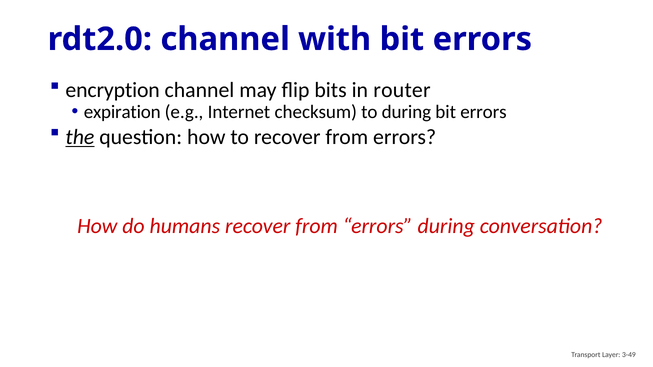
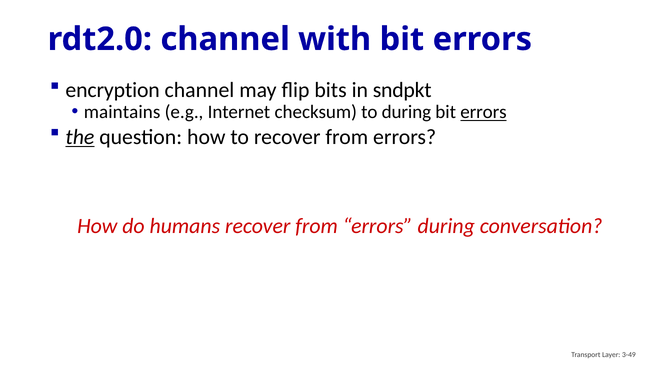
router: router -> sndpkt (402, 90)
expiration: expiration -> maintains (122, 112)
errors underline: none -> present (483, 112)
